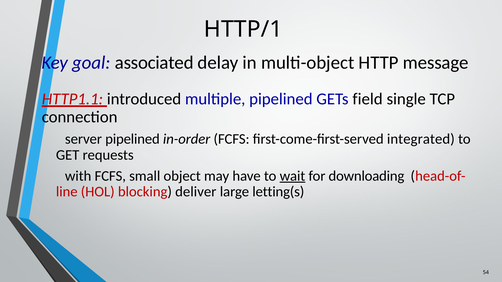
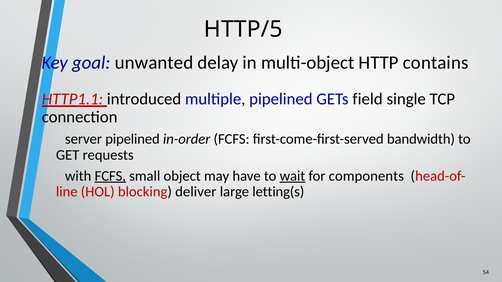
HTTP/1: HTTP/1 -> HTTP/5 (243, 29)
associated: associated -> unwanted (154, 63)
message: message -> contains (436, 63)
integrated: integrated -> bandwidth (421, 139)
FCFS underline: none -> present (110, 176)
downloading: downloading -> components (366, 176)
